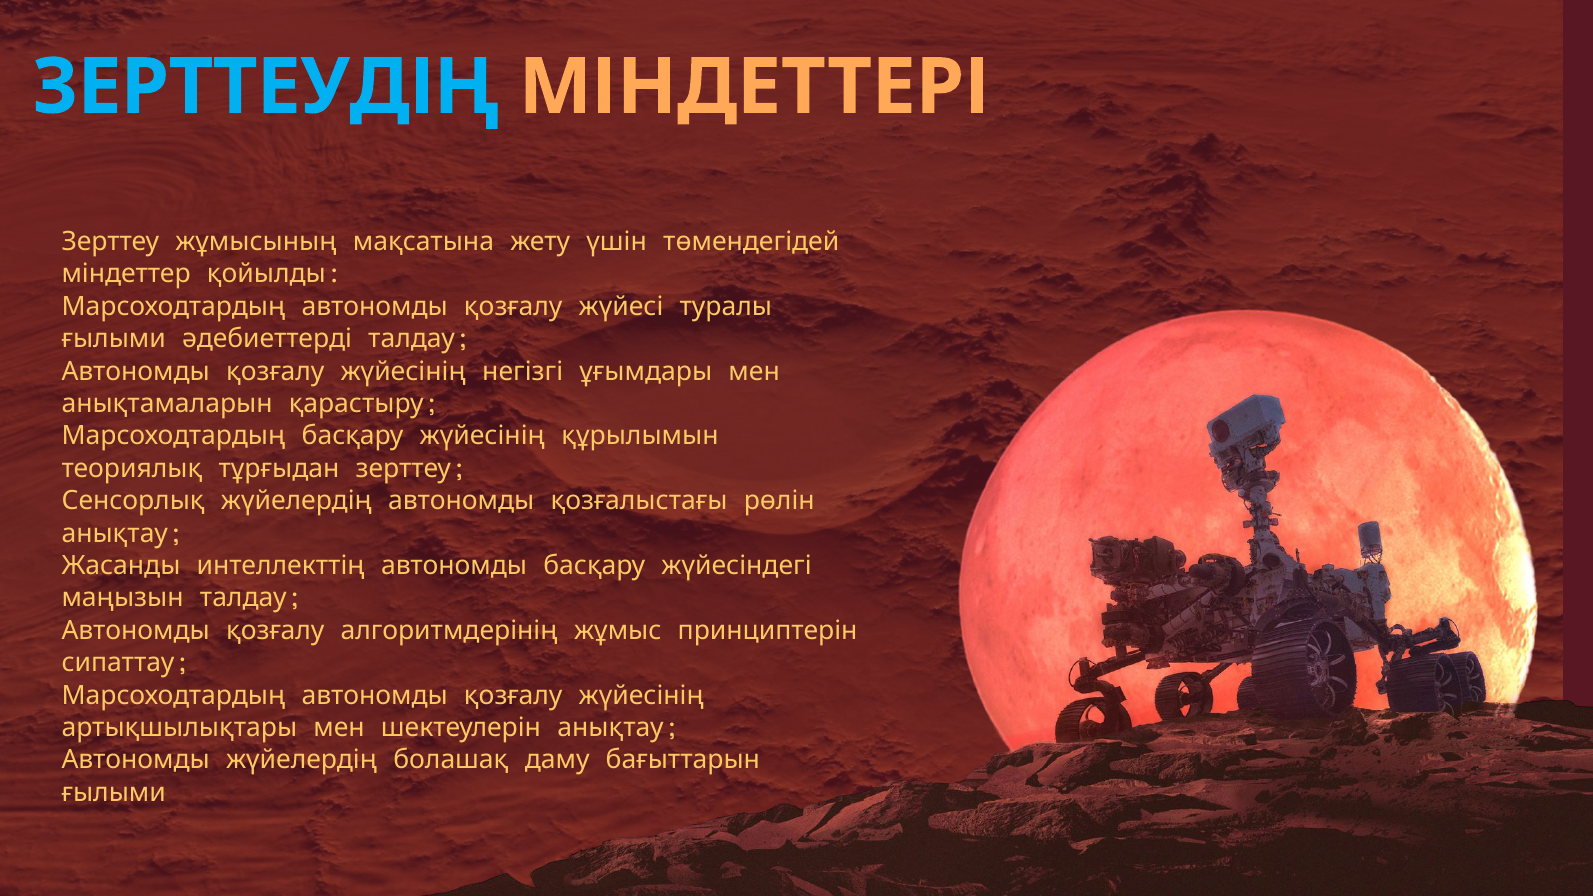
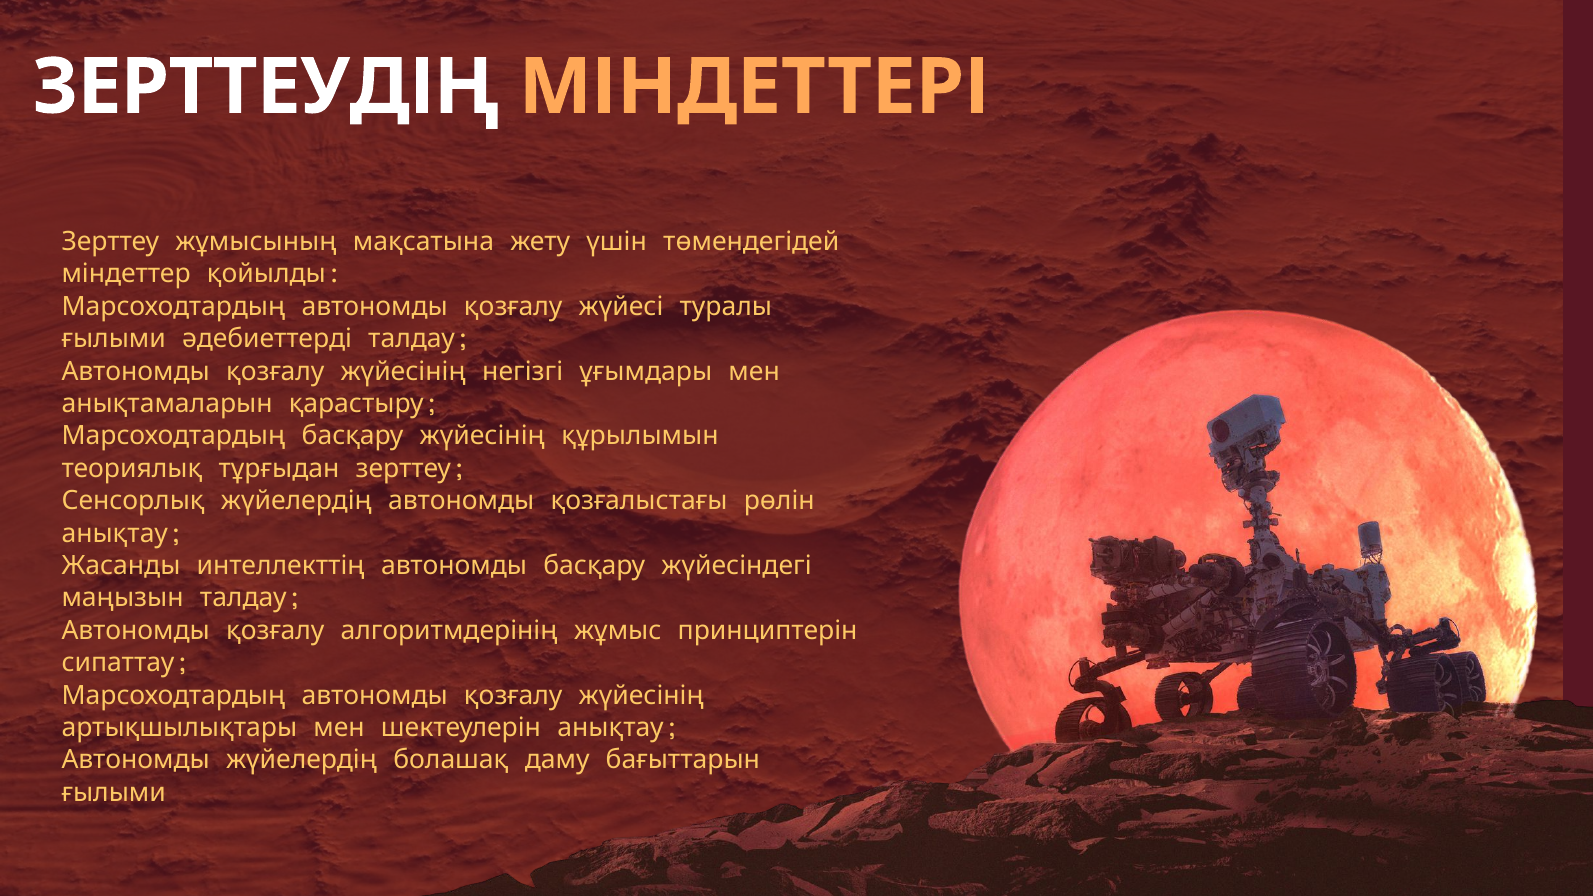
ЗЕРТТЕУДІҢ colour: light blue -> white (266, 87)
